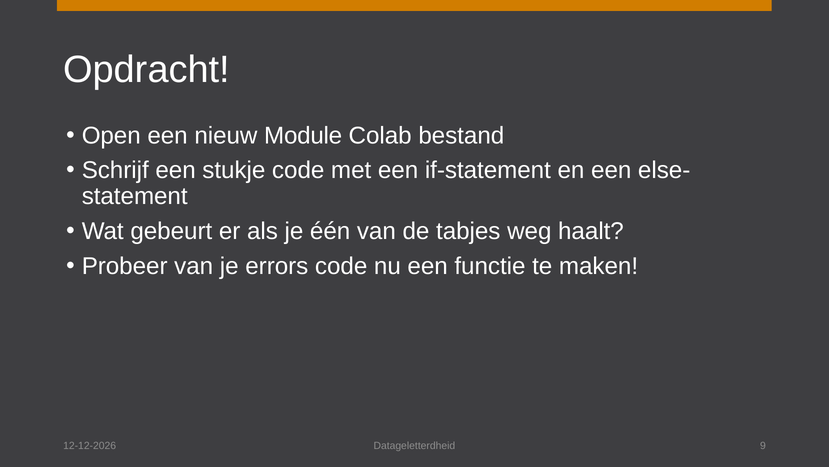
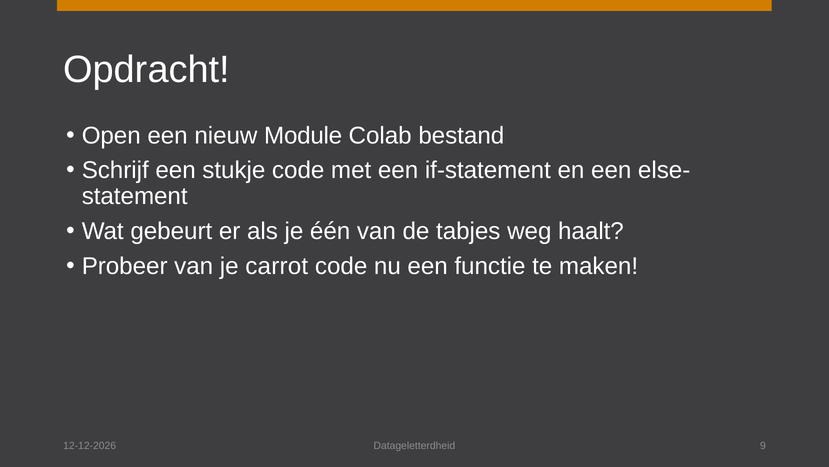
errors: errors -> carrot (277, 266)
